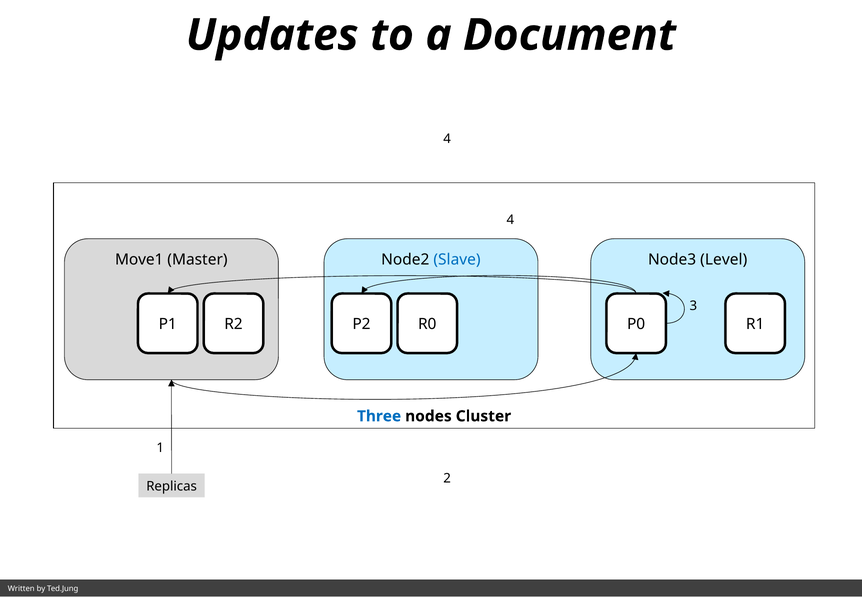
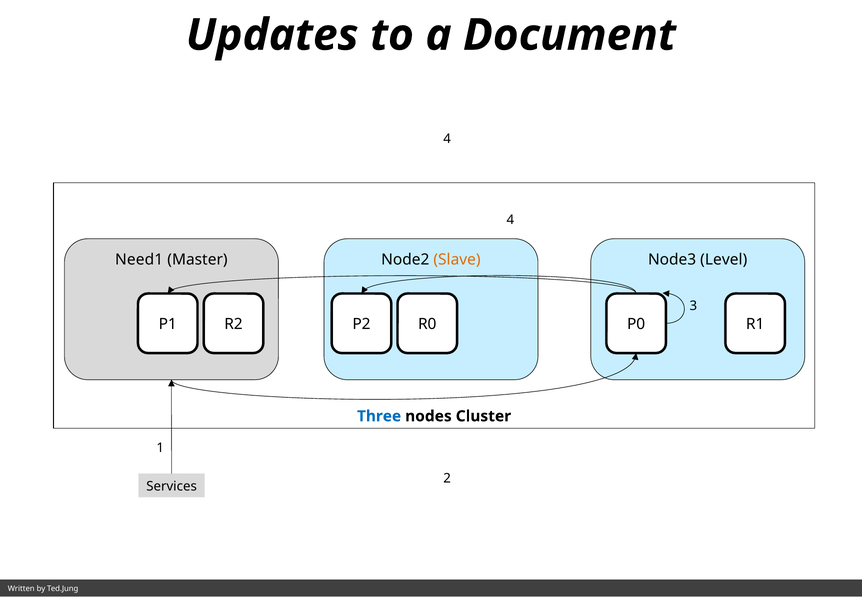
Move1: Move1 -> Need1 (139, 260)
Slave colour: blue -> orange (457, 260)
Replicas: Replicas -> Services (172, 486)
